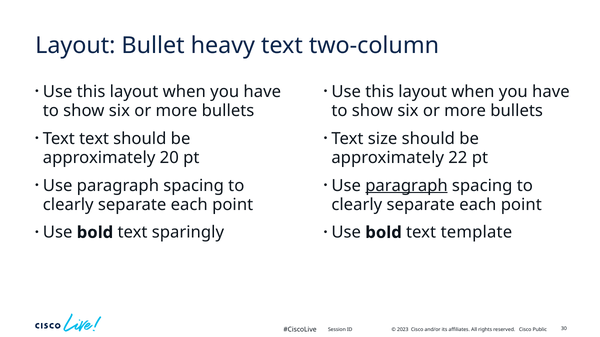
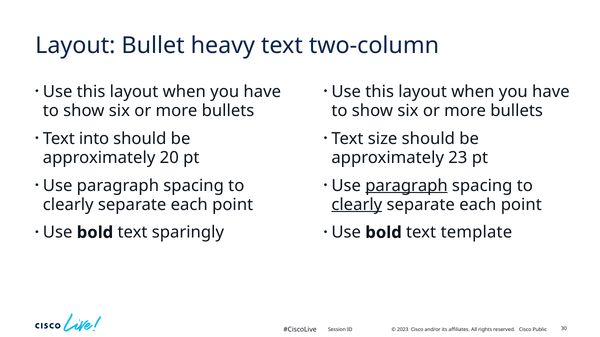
Text text: text -> into (94, 139)
22: 22 -> 23 (458, 158)
clearly underline: none -> present (357, 205)
